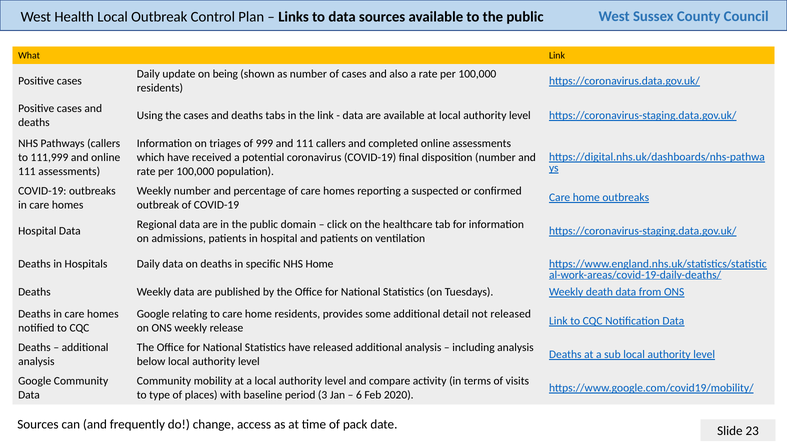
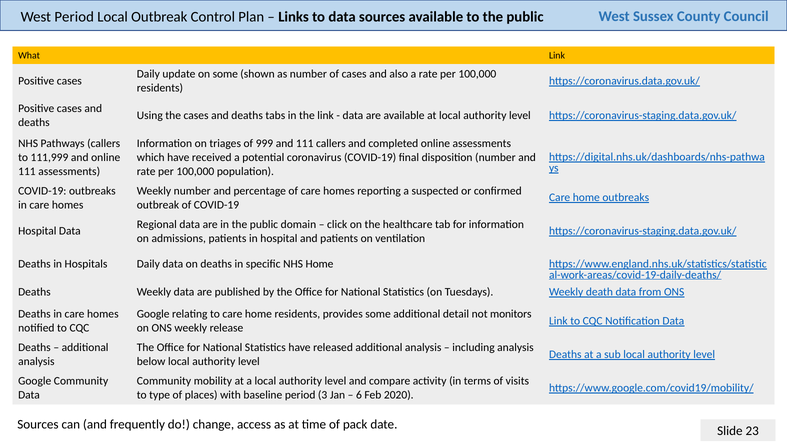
West Health: Health -> Period (74, 17)
on being: being -> some (225, 74)
not released: released -> monitors (511, 314)
